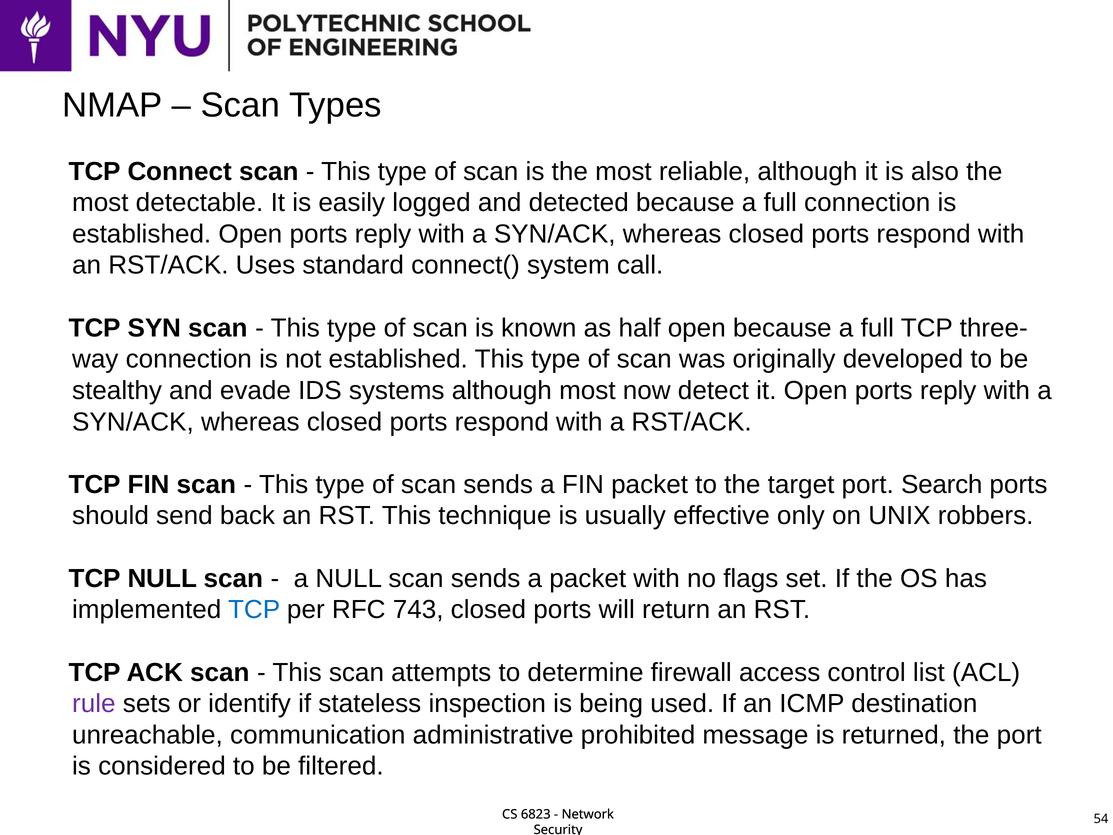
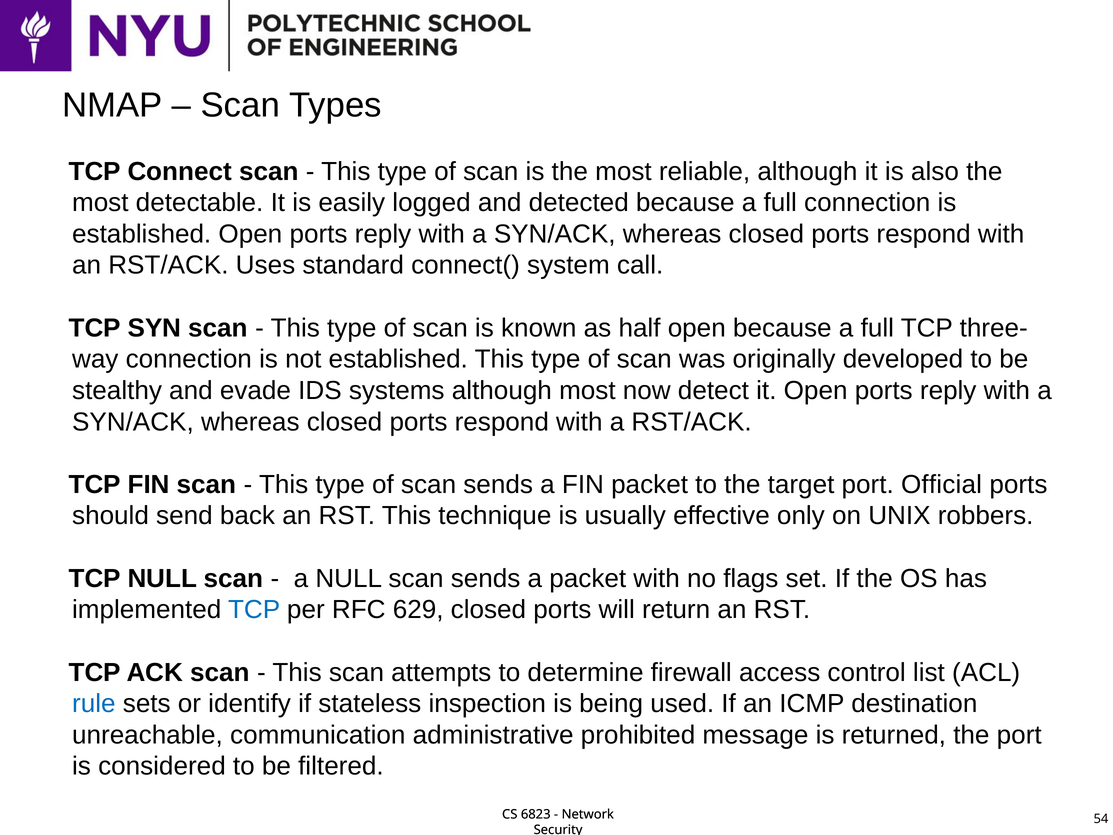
Search: Search -> Official (942, 484)
743: 743 -> 629 (418, 610)
rule colour: purple -> blue (94, 704)
